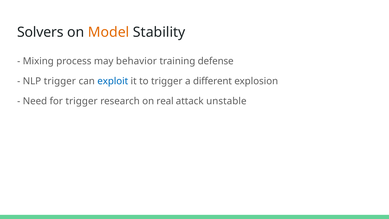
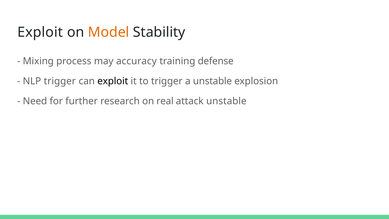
Solvers: Solvers -> Exploit (40, 32)
behavior: behavior -> accuracy (136, 61)
exploit colour: blue -> black (113, 81)
a different: different -> unstable (212, 81)
for trigger: trigger -> further (82, 101)
